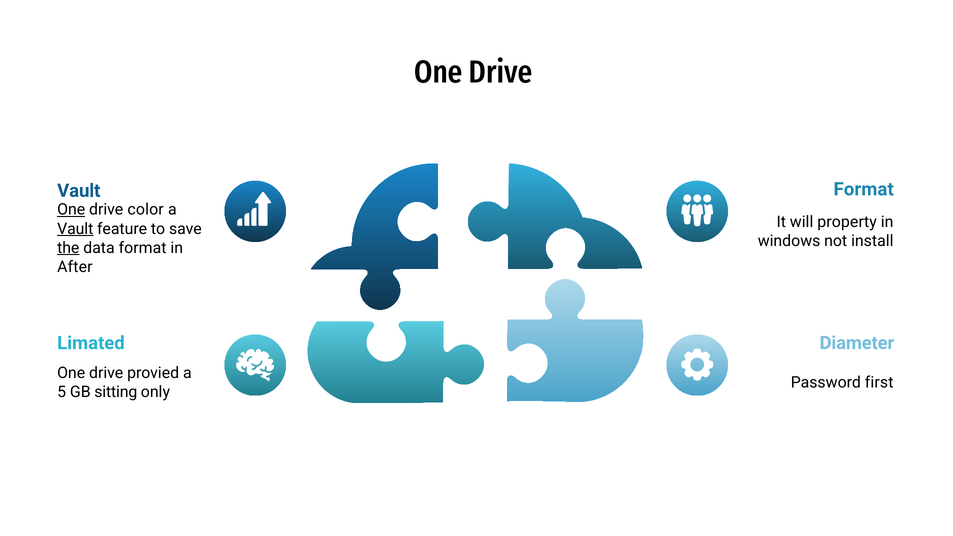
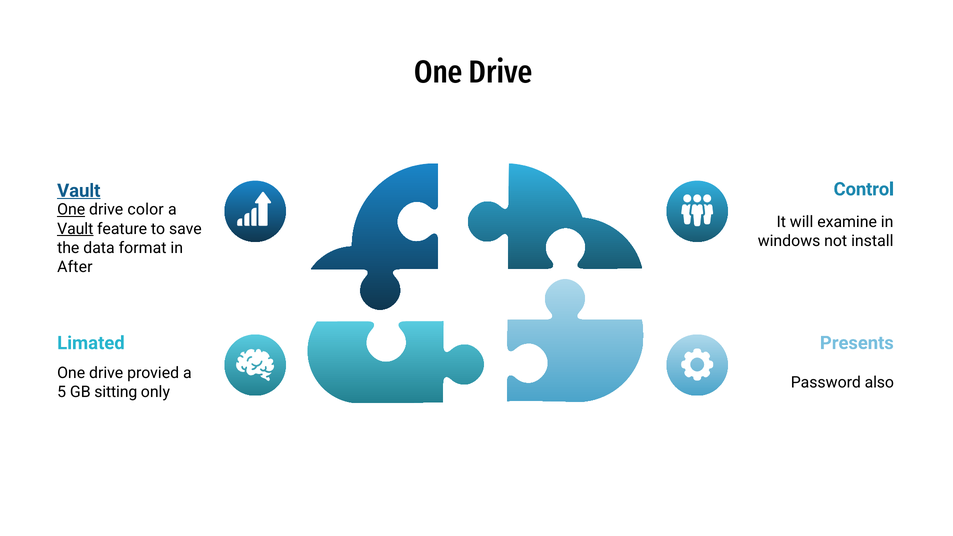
Format: Format -> Control (864, 189)
Vault underline: none -> present (79, 191)
property: property -> examine (847, 222)
the underline: present -> none (68, 248)
Diameter: Diameter -> Presents (857, 343)
first: first -> also (879, 383)
